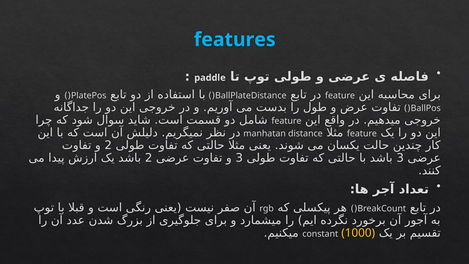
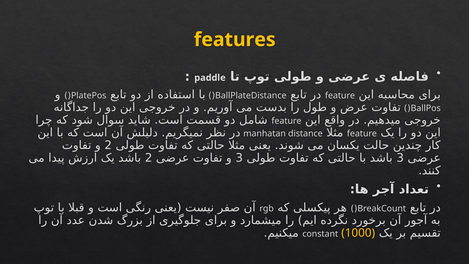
features colour: light blue -> yellow (235, 40)
